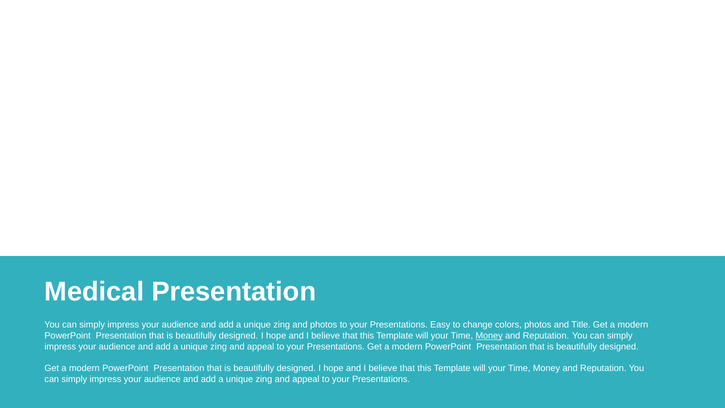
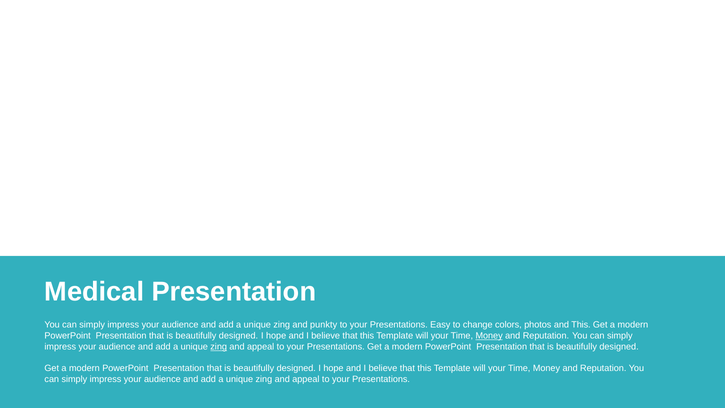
and photos: photos -> punkty (324, 325)
and Title: Title -> This (581, 325)
zing underline: none -> present (219, 347)
